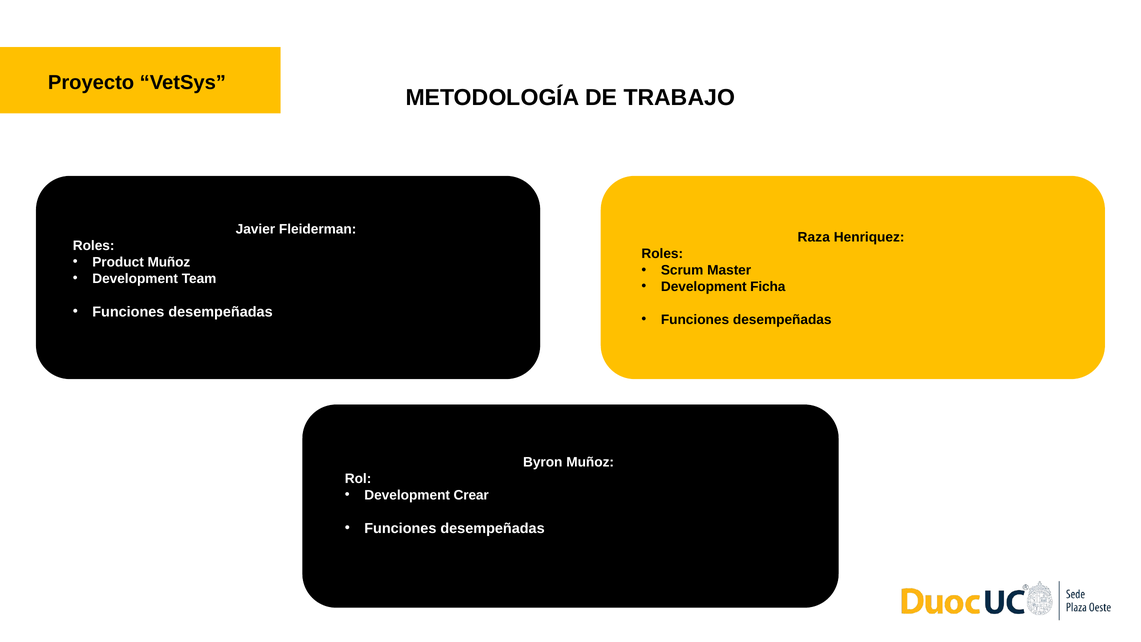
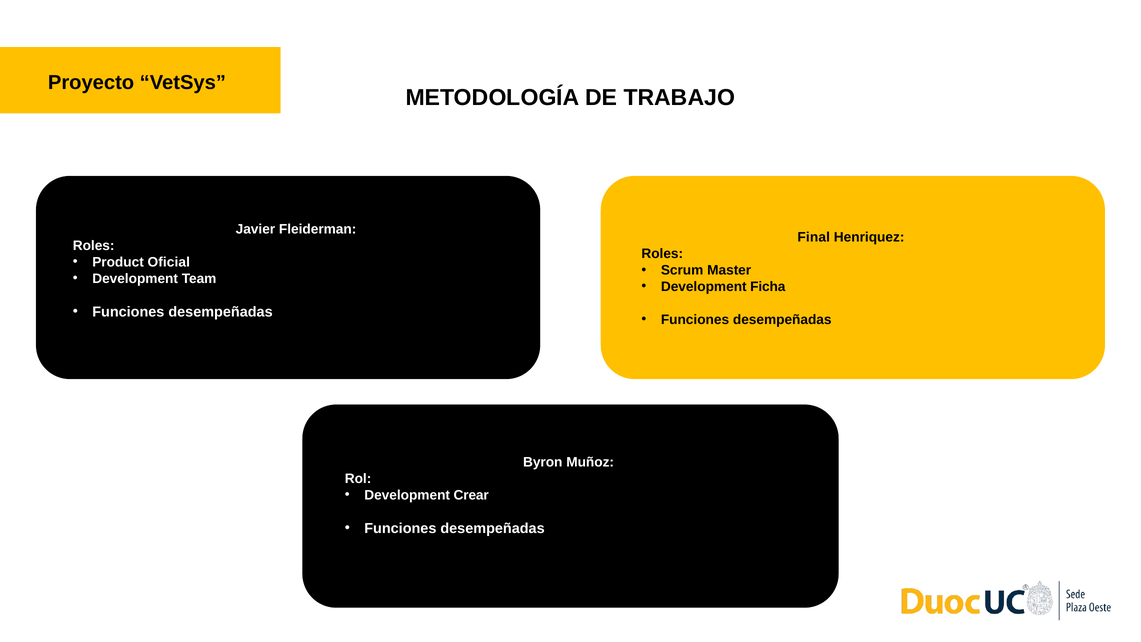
Raza: Raza -> Final (814, 237)
Product Muñoz: Muñoz -> Oficial (169, 262)
